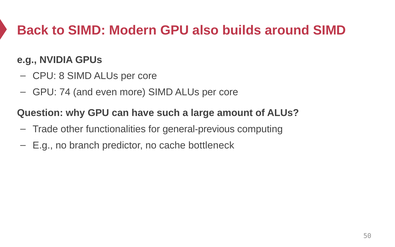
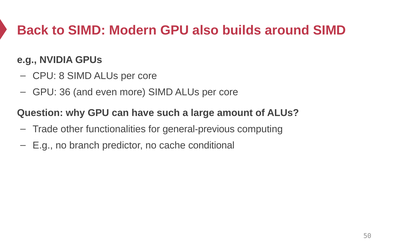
74: 74 -> 36 (65, 92)
bottleneck: bottleneck -> conditional (211, 145)
